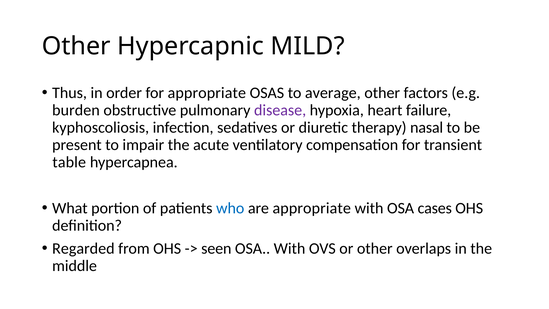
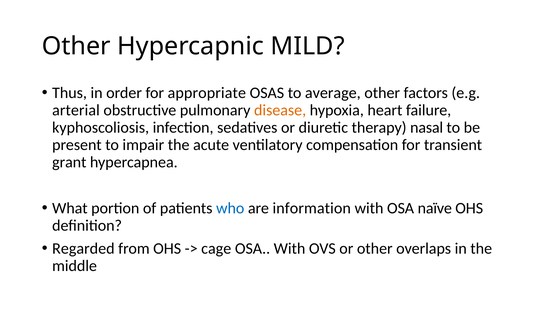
burden: burden -> arterial (76, 110)
disease colour: purple -> orange (280, 110)
table: table -> grant (69, 162)
are appropriate: appropriate -> information (312, 208)
cases: cases -> naïve (435, 208)
seen: seen -> cage (216, 248)
